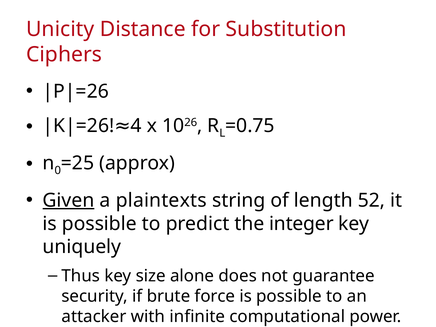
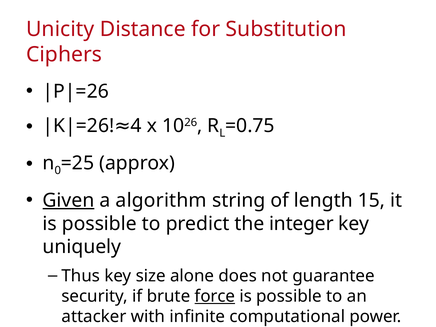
plaintexts: plaintexts -> algorithm (161, 200)
52: 52 -> 15 (372, 200)
force underline: none -> present (215, 296)
